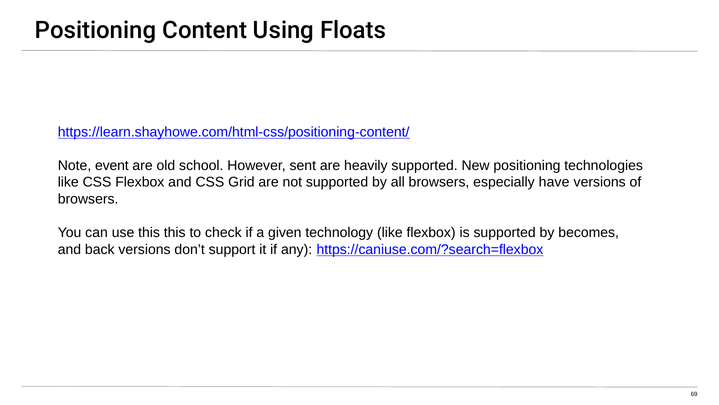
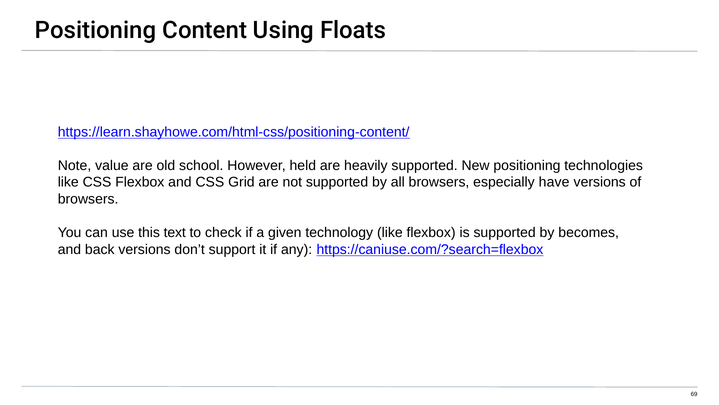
event: event -> value (112, 165)
sent: sent -> held (303, 165)
this this: this -> text (175, 232)
